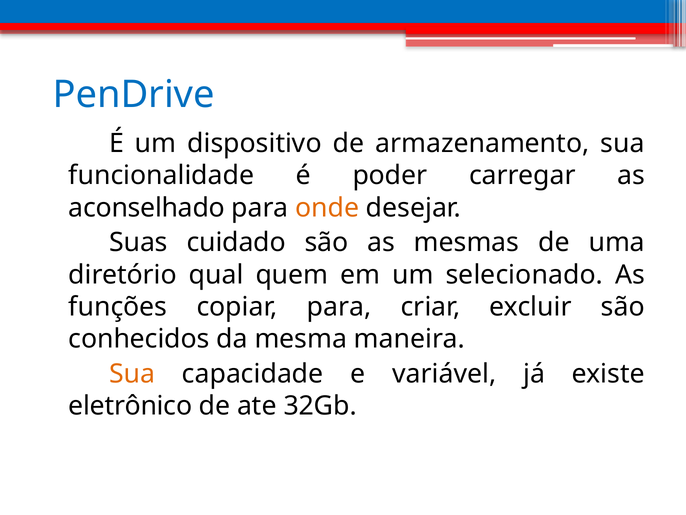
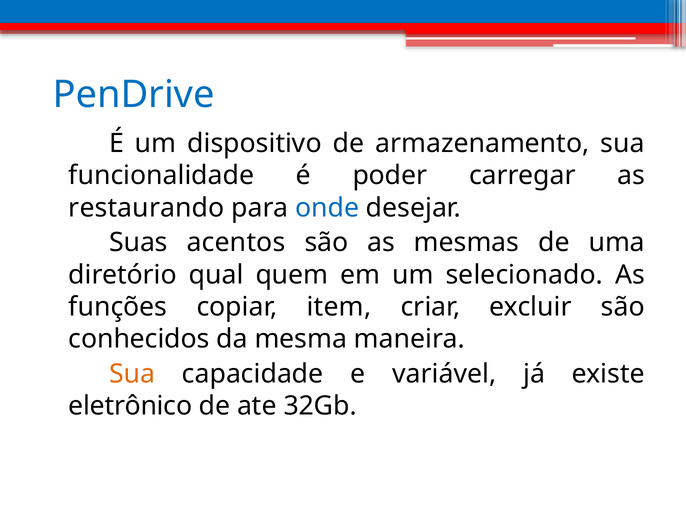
aconselhado: aconselhado -> restaurando (147, 208)
onde colour: orange -> blue (327, 208)
cuidado: cuidado -> acentos (236, 242)
copiar para: para -> item (339, 306)
